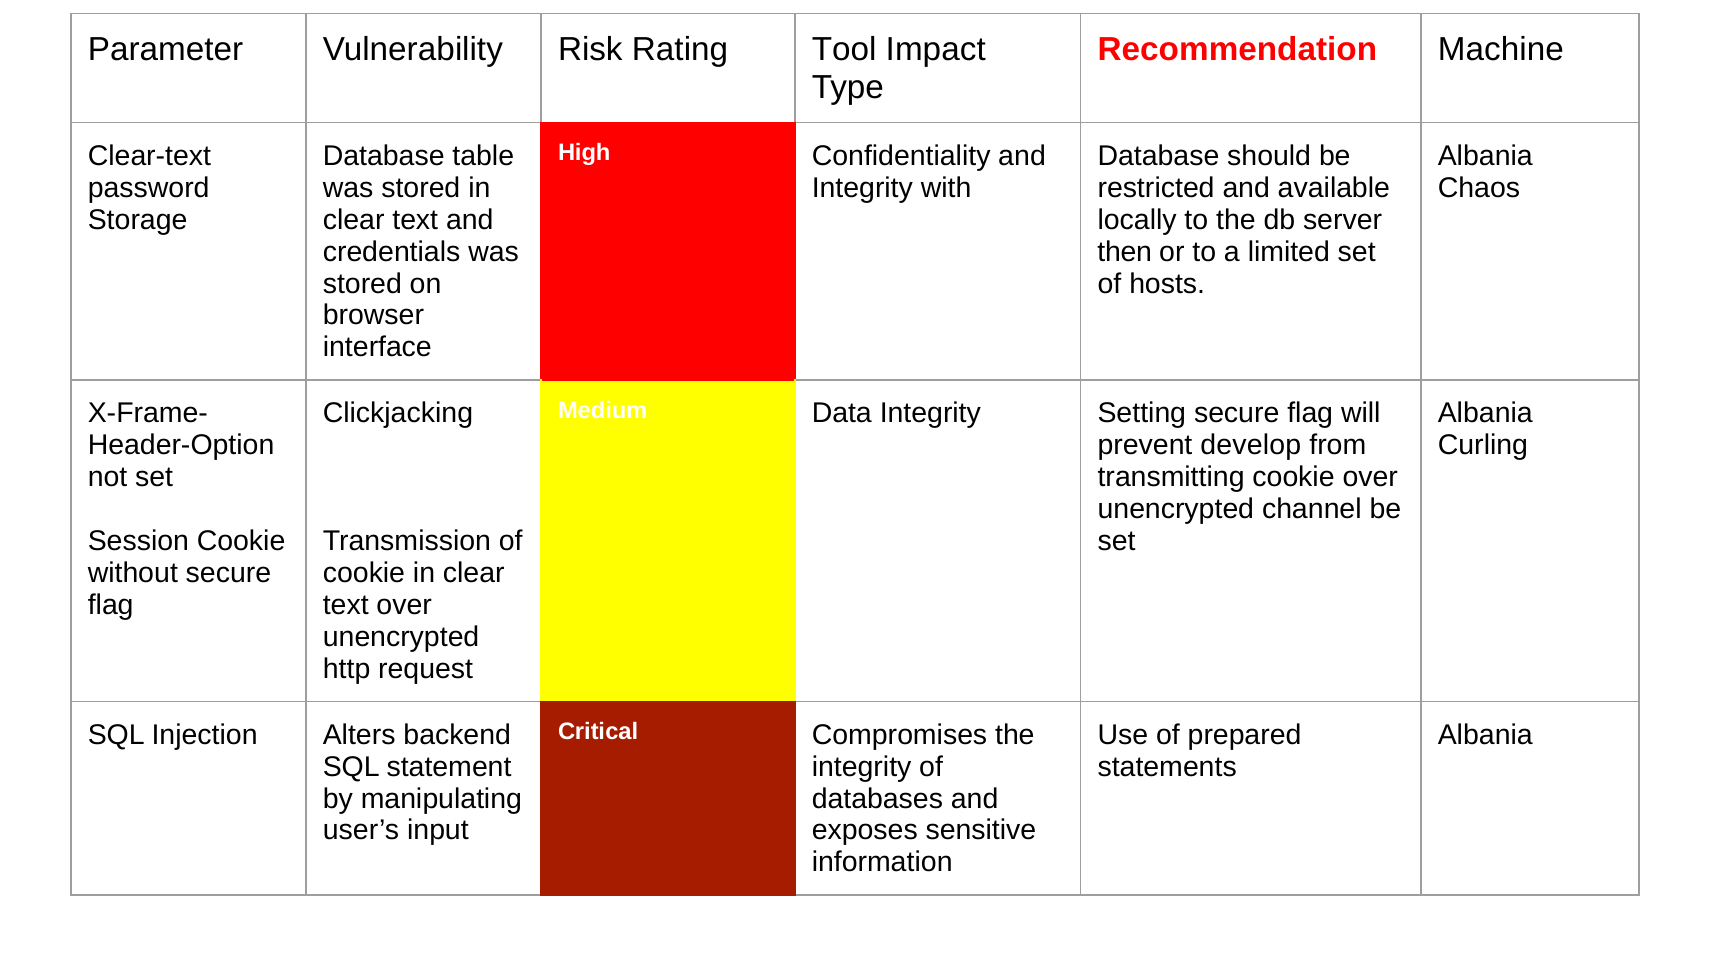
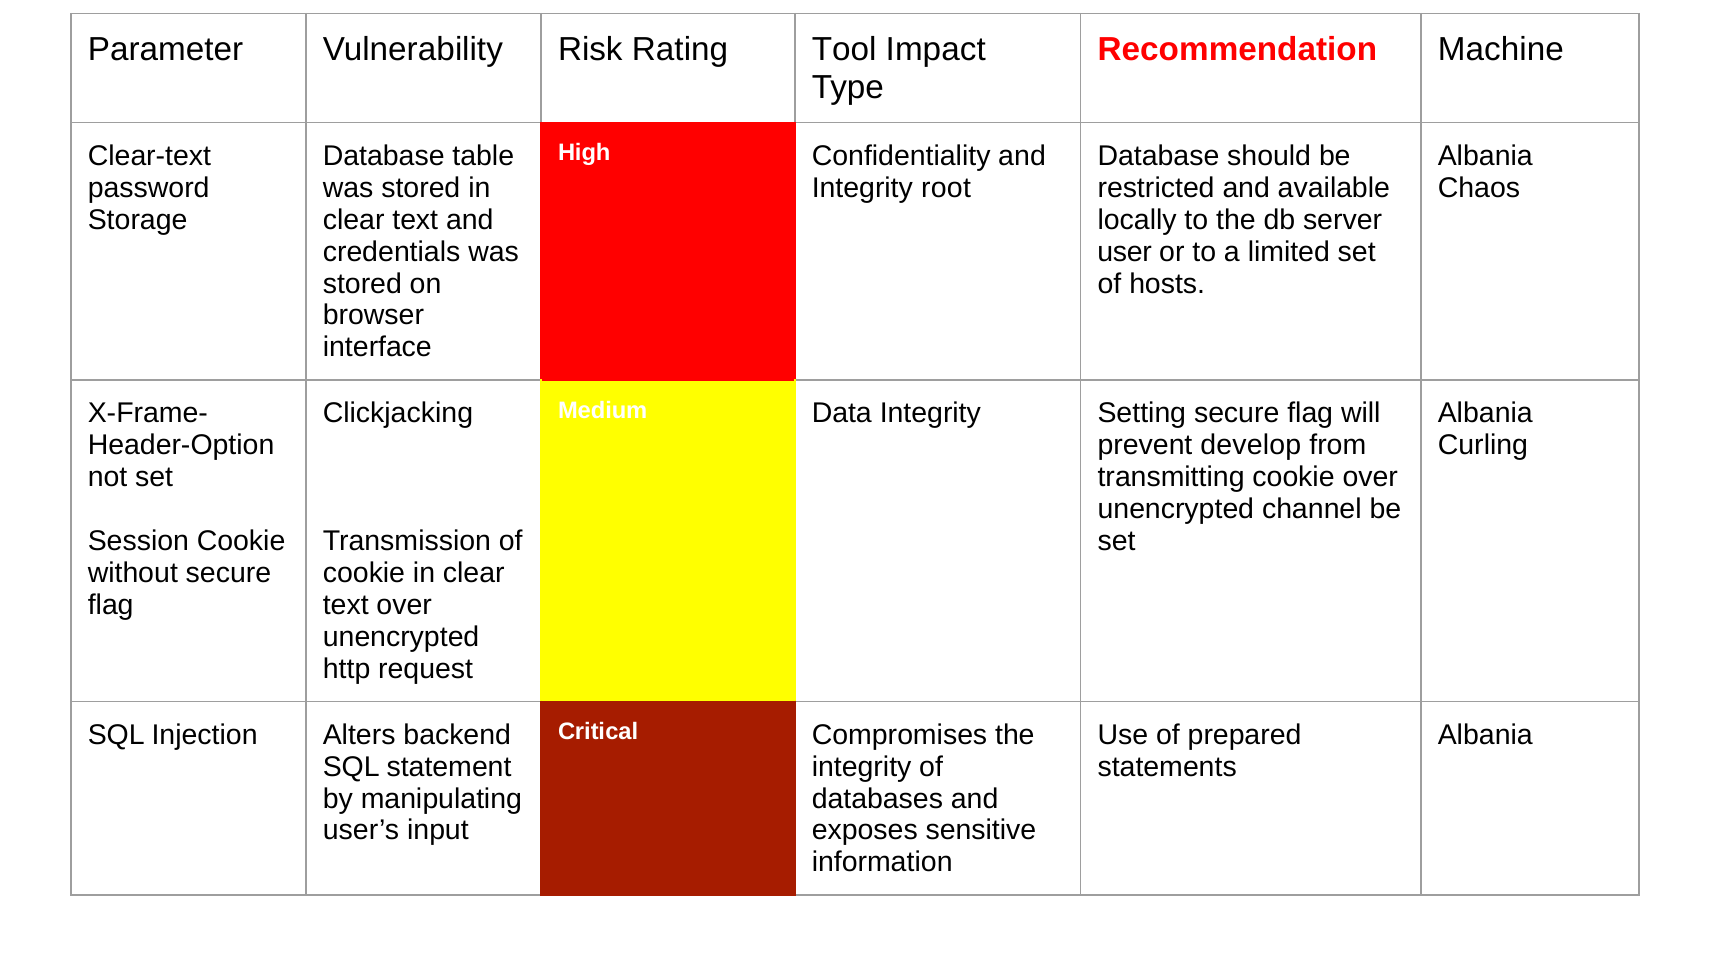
with: with -> root (946, 188)
then: then -> user (1125, 252)
